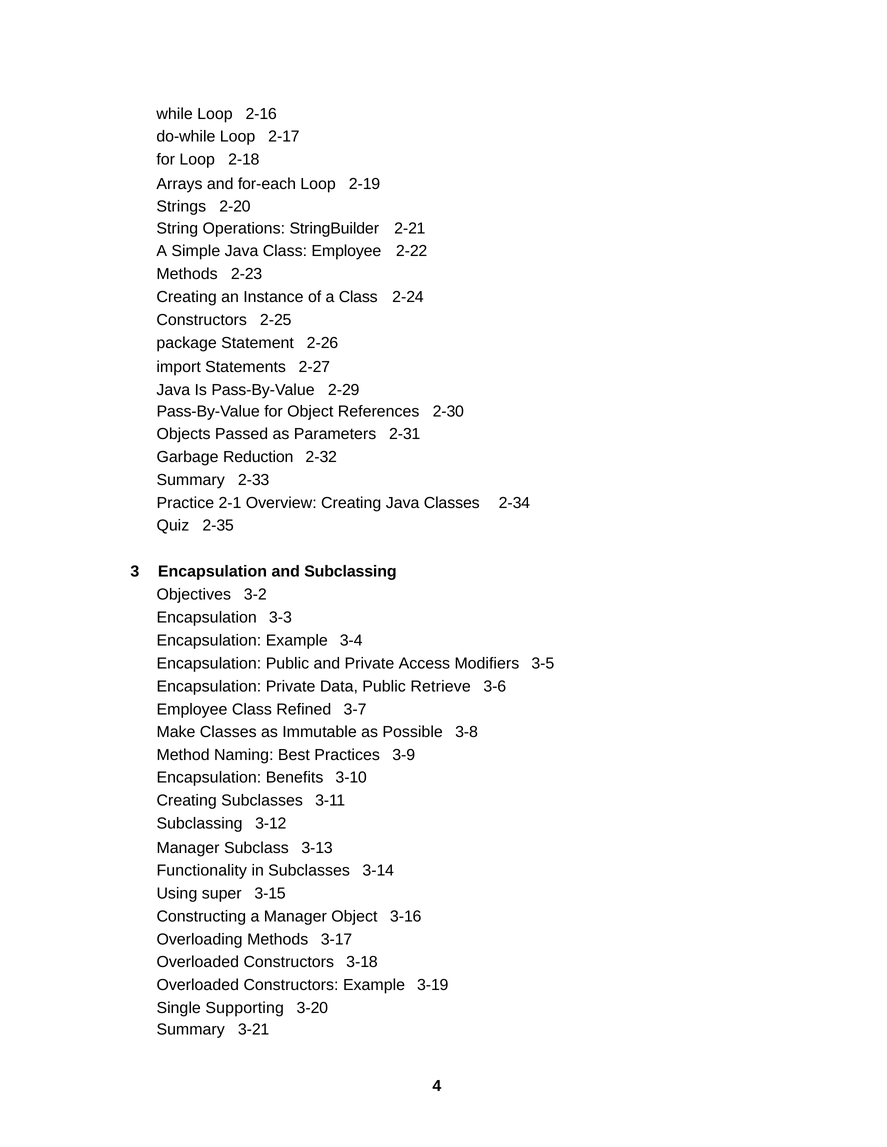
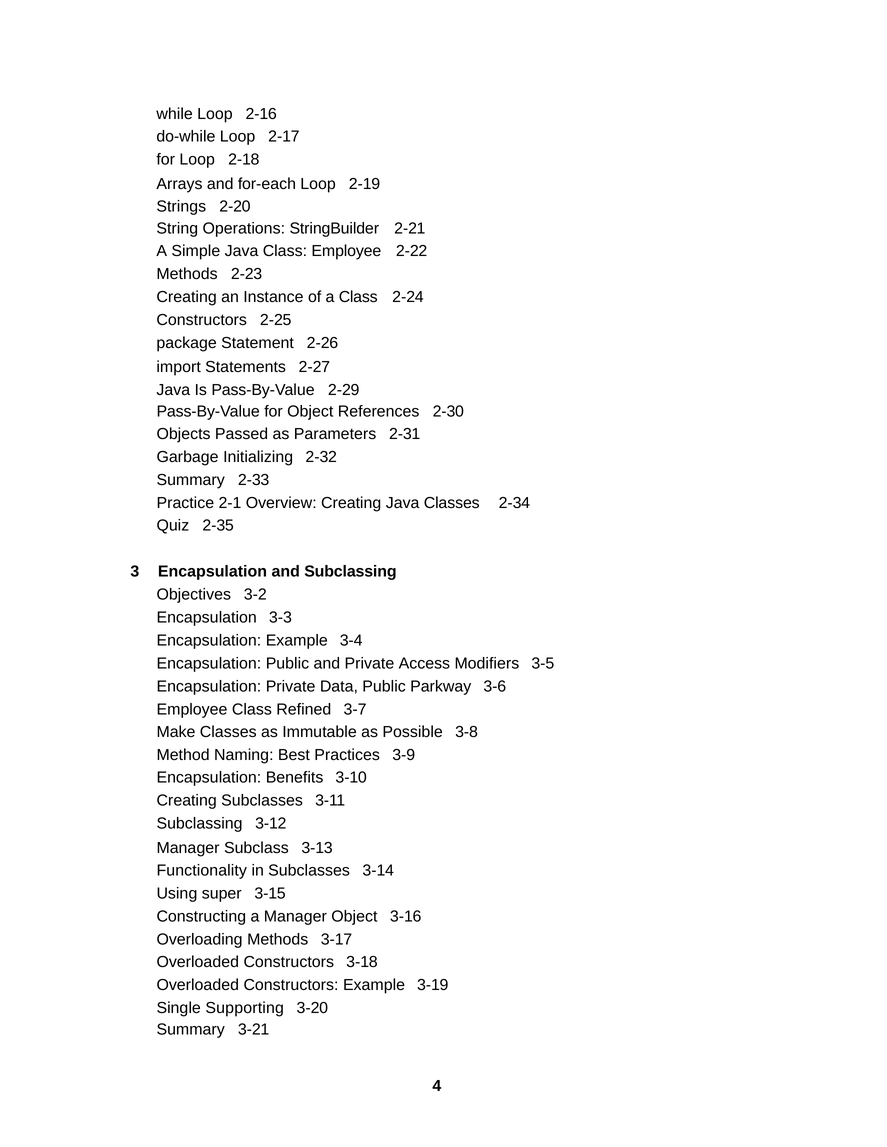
Reduction: Reduction -> Initializing (258, 457)
Retrieve: Retrieve -> Parkway (441, 687)
